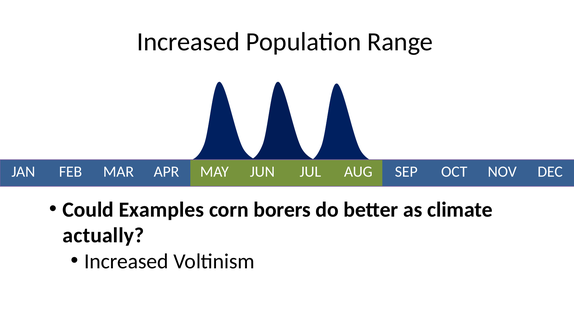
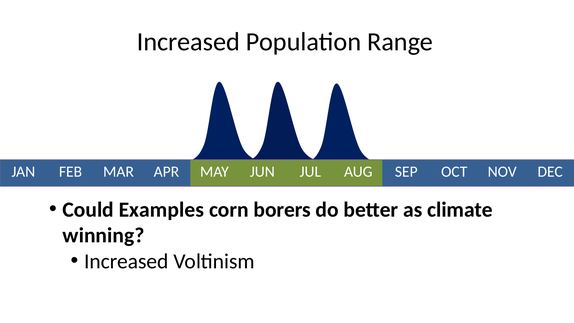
actually: actually -> winning (104, 235)
